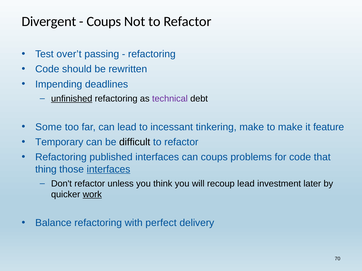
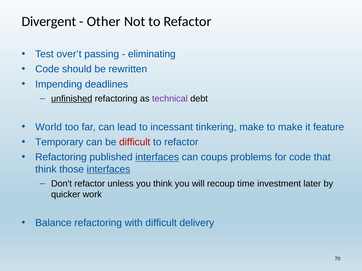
Coups: Coups -> Other (104, 21)
refactoring: refactoring -> eliminating (152, 54)
Some: Some -> World (49, 127)
difficult colour: black -> red (135, 142)
interfaces underline: none -> present (157, 157)
thing: thing -> think (46, 170)
recoup lead: lead -> time (246, 184)
work underline: present -> none (92, 195)
with perfect: perfect -> difficult (161, 223)
